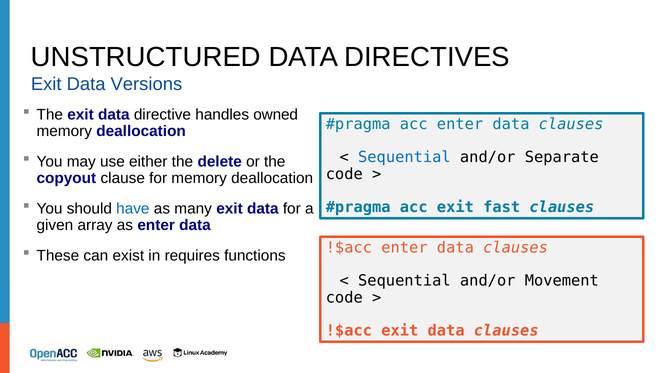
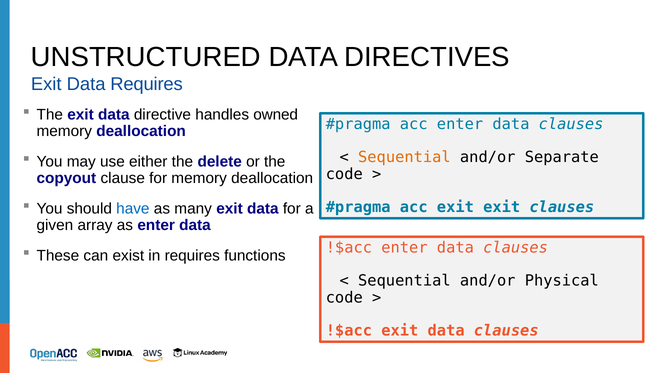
Data Versions: Versions -> Requires (147, 84)
Sequential colour: blue -> orange (404, 157)
exit fast: fast -> exit (502, 207)
Movement: Movement -> Physical (562, 281)
